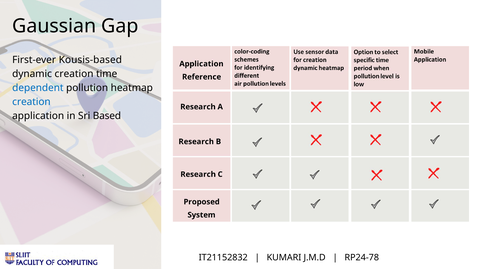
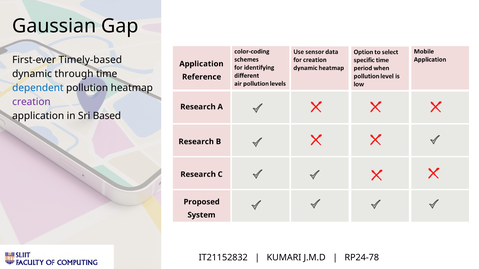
Kousis-based: Kousis-based -> Timely-based (90, 60)
dynamic creation: creation -> through (74, 74)
creation colour: blue -> purple (31, 102)
